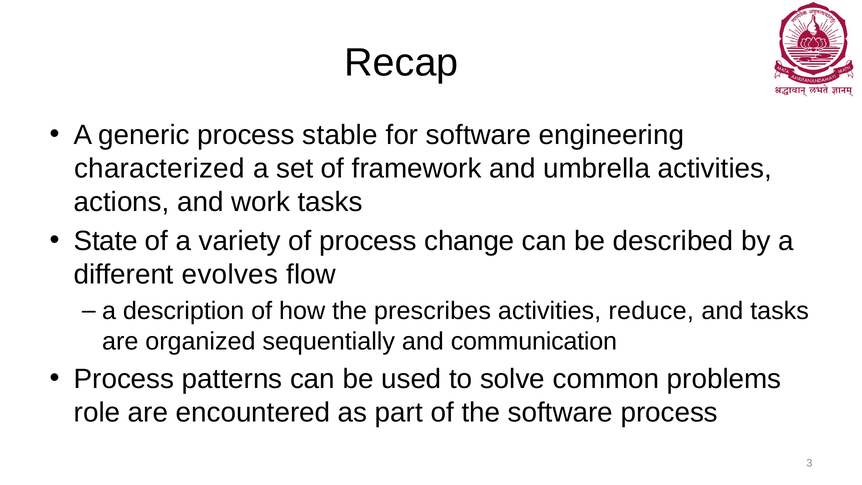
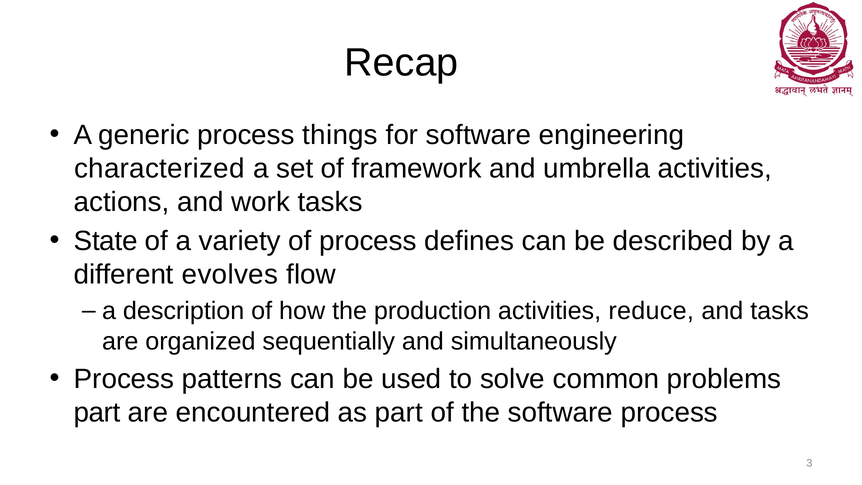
stable: stable -> things (340, 135)
change: change -> defines (469, 241)
prescribes: prescribes -> production (433, 311)
communication: communication -> simultaneously (534, 341)
role: role -> part (97, 413)
